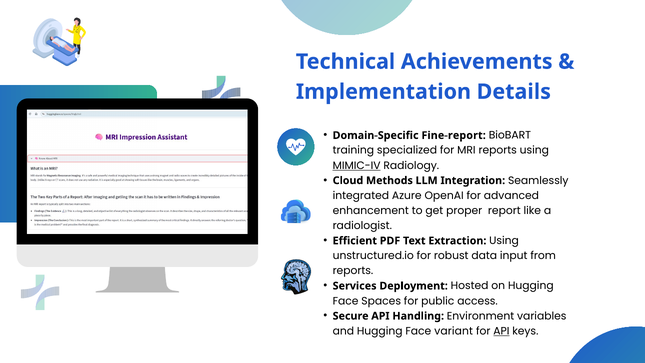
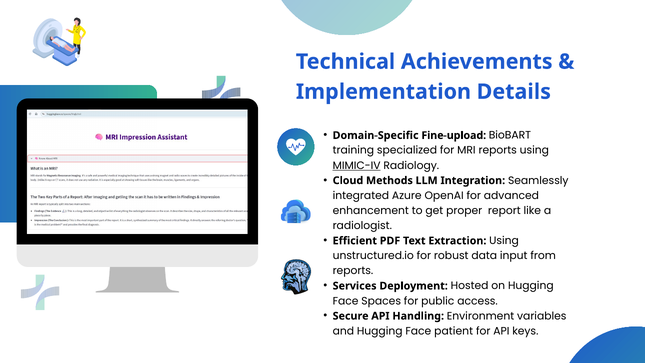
Fine-report: Fine-report -> Fine-upload (454, 135)
variant: variant -> patient (454, 331)
API underline: present -> none (501, 331)
